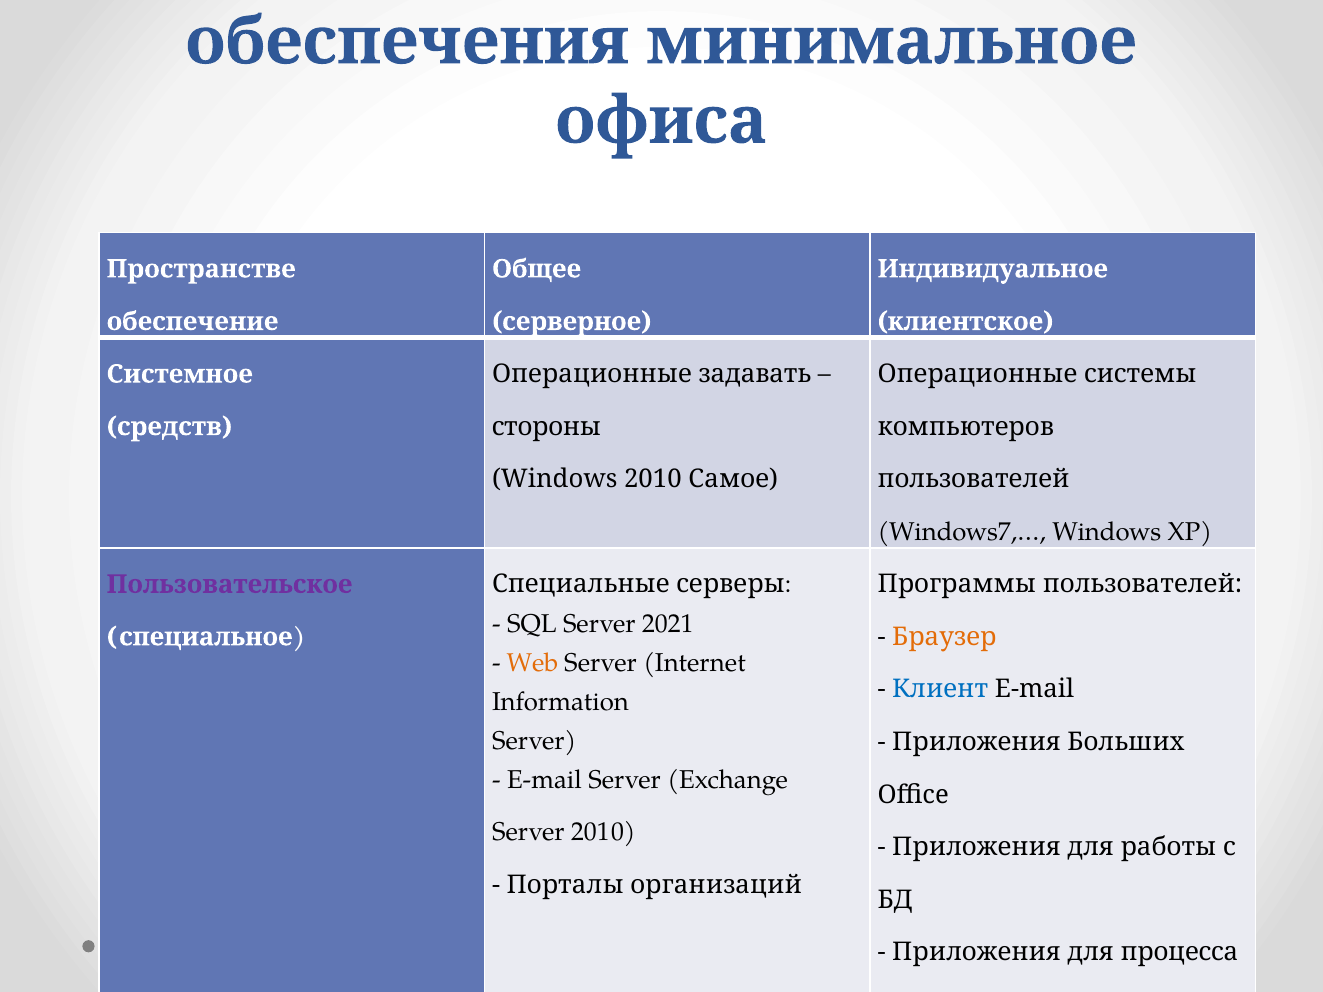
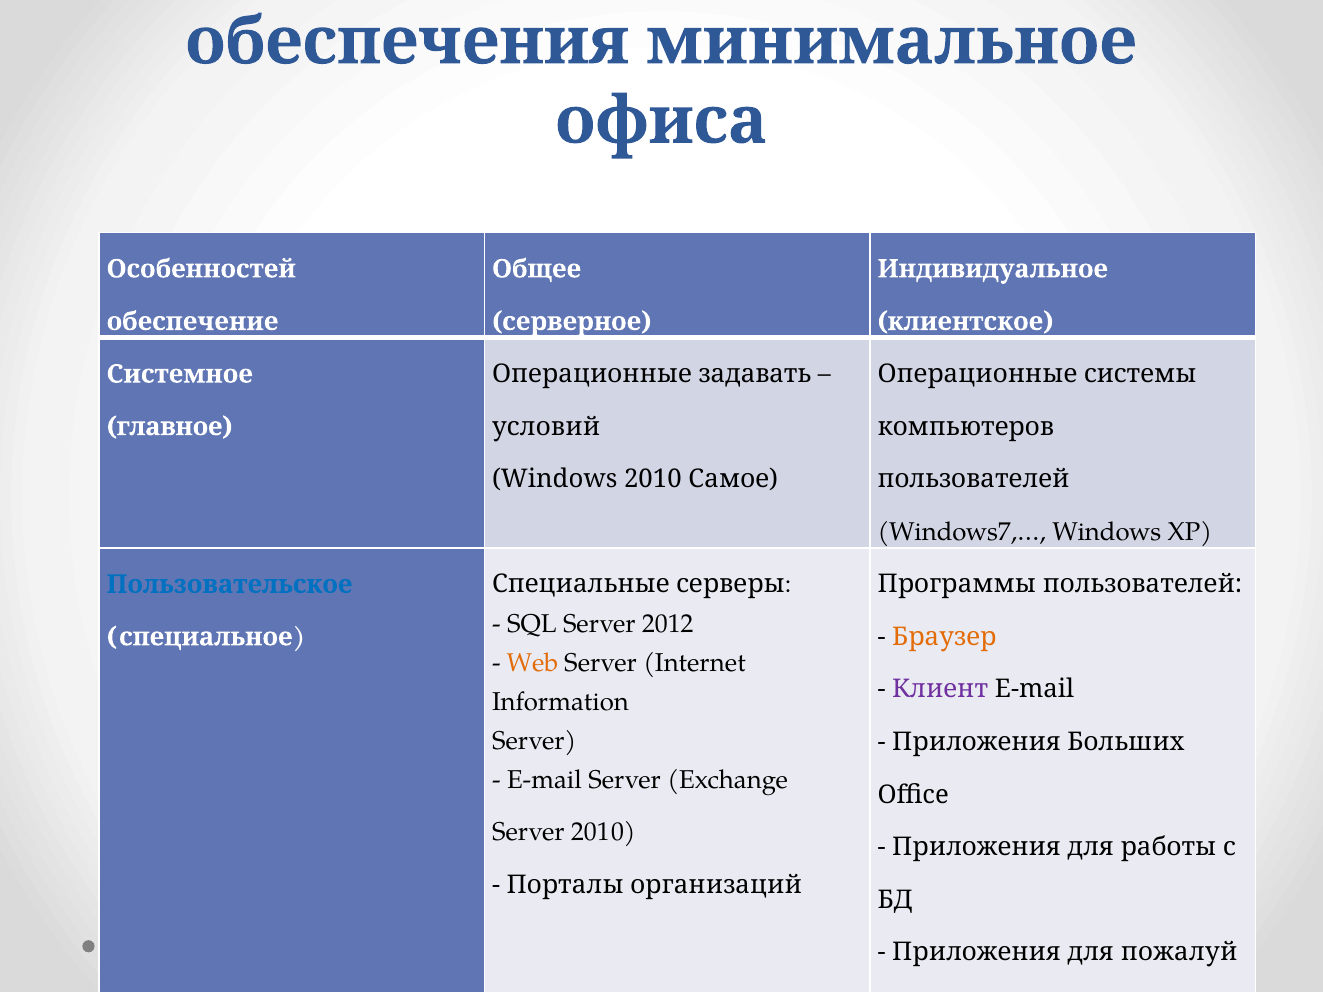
Пространстве: Пространстве -> Особенностей (201, 269)
средств: средств -> главное (170, 427)
стороны: стороны -> условий (546, 427)
Пользовательское colour: purple -> blue (230, 585)
2021: 2021 -> 2012 (668, 624)
Клиент colour: blue -> purple (940, 690)
процесса: процесса -> пожалуй (1179, 952)
